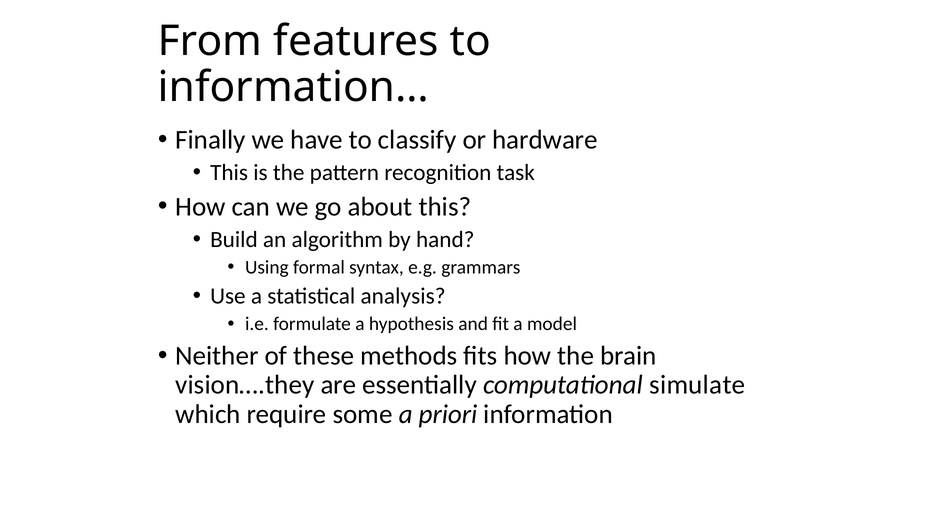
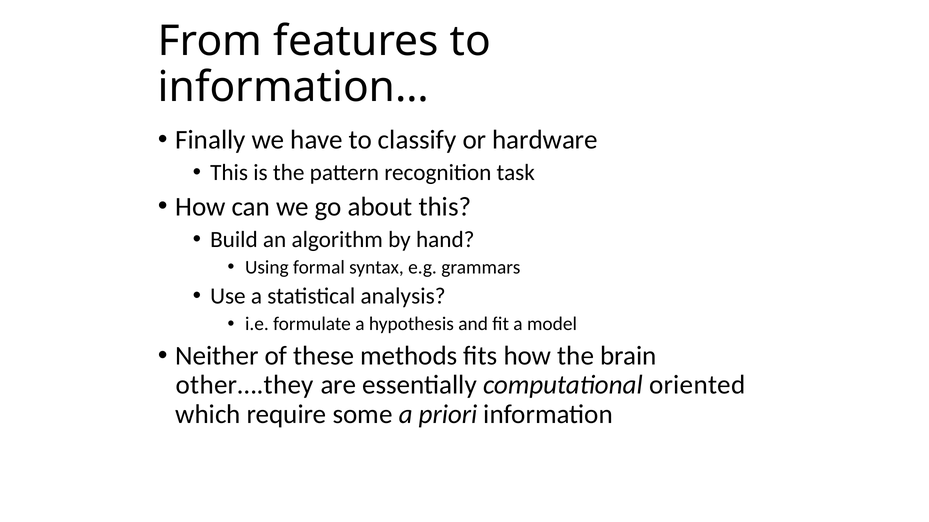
vision….they: vision….they -> other….they (245, 385)
simulate: simulate -> oriented (697, 385)
